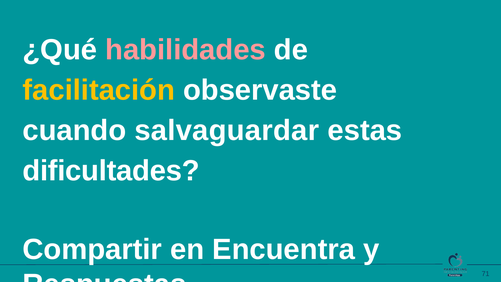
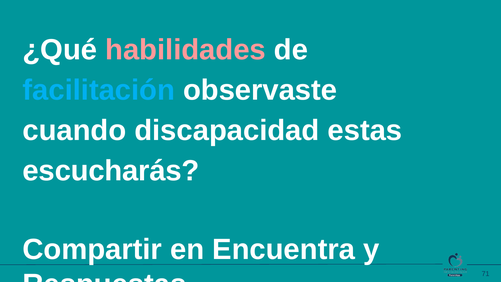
facilitación colour: yellow -> light blue (99, 90)
salvaguardar: salvaguardar -> discapacidad (227, 130)
dificultades: dificultades -> escucharás (111, 171)
